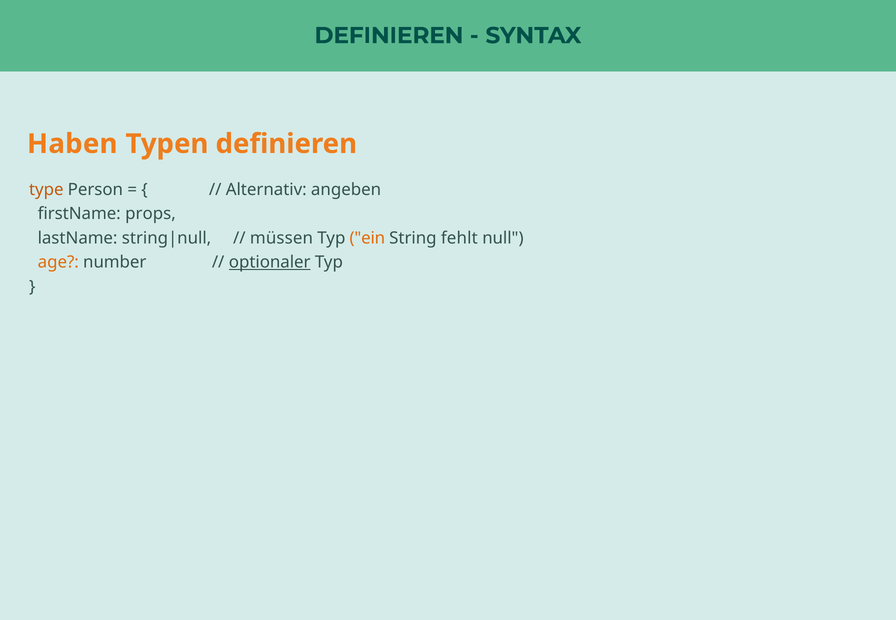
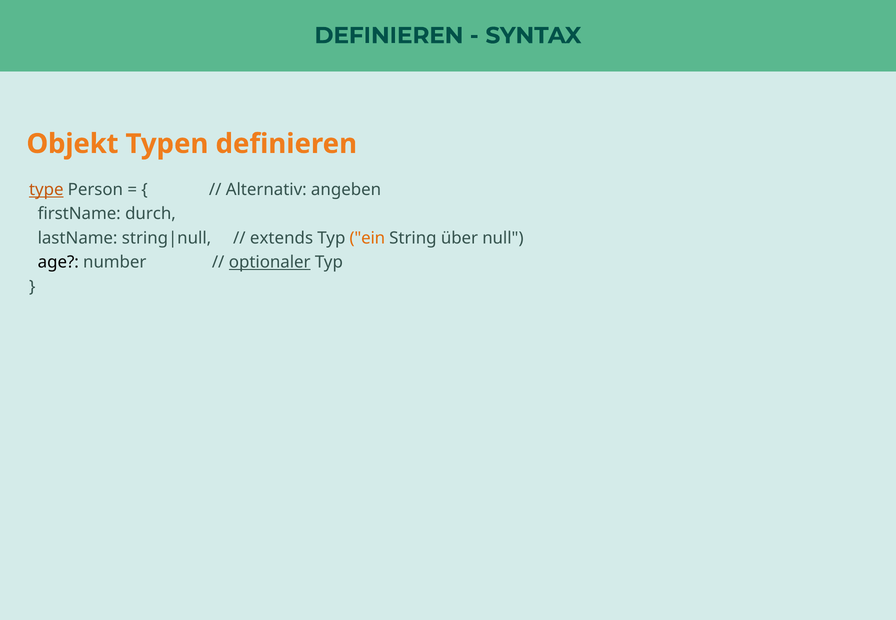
Haben: Haben -> Objekt (72, 144)
type underline: none -> present (46, 190)
props: props -> durch (151, 214)
müssen: müssen -> extends (282, 238)
fehlt: fehlt -> über (459, 238)
age colour: orange -> black (58, 262)
